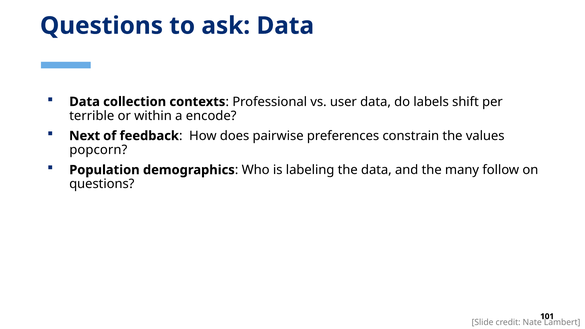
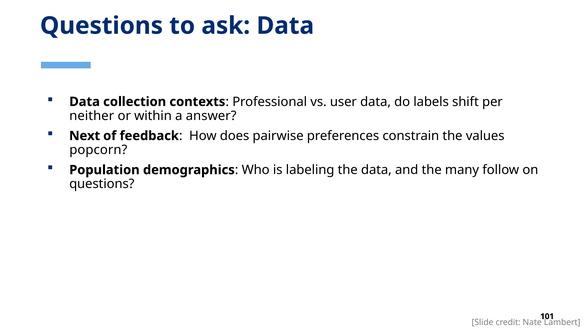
terrible: terrible -> neither (92, 116)
encode: encode -> answer (211, 116)
